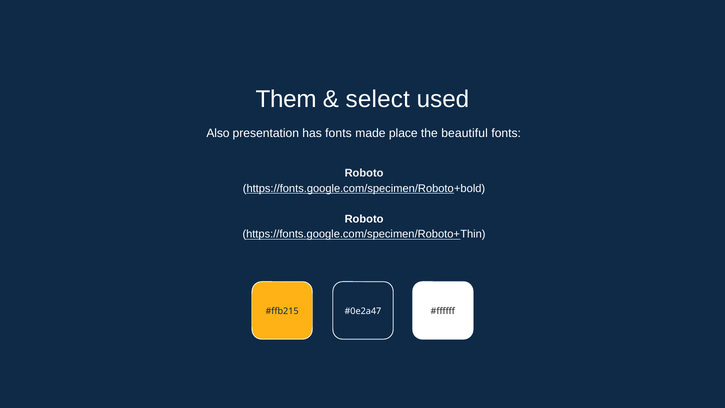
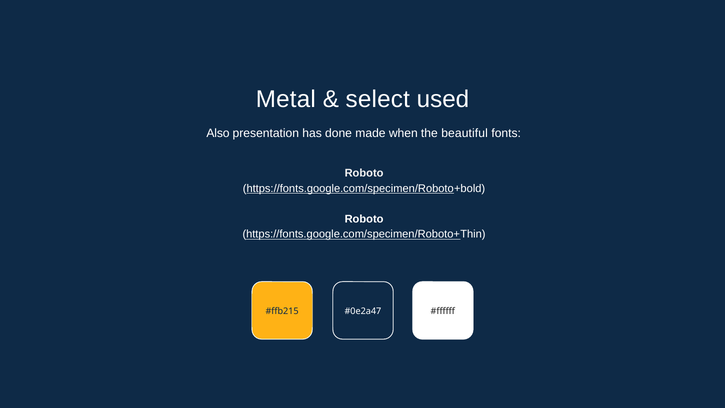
Them: Them -> Metal (286, 99)
has fonts: fonts -> done (339, 133)
place: place -> when (403, 133)
